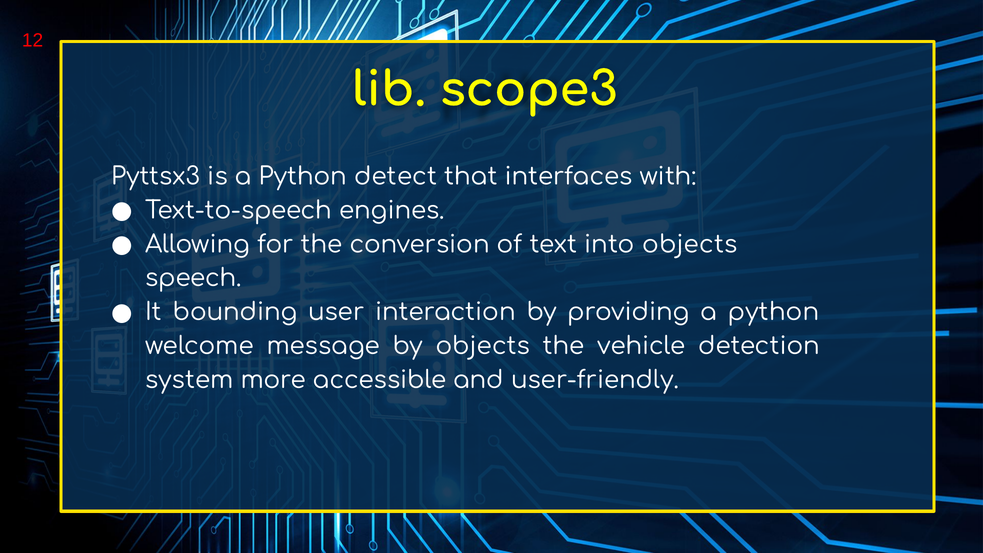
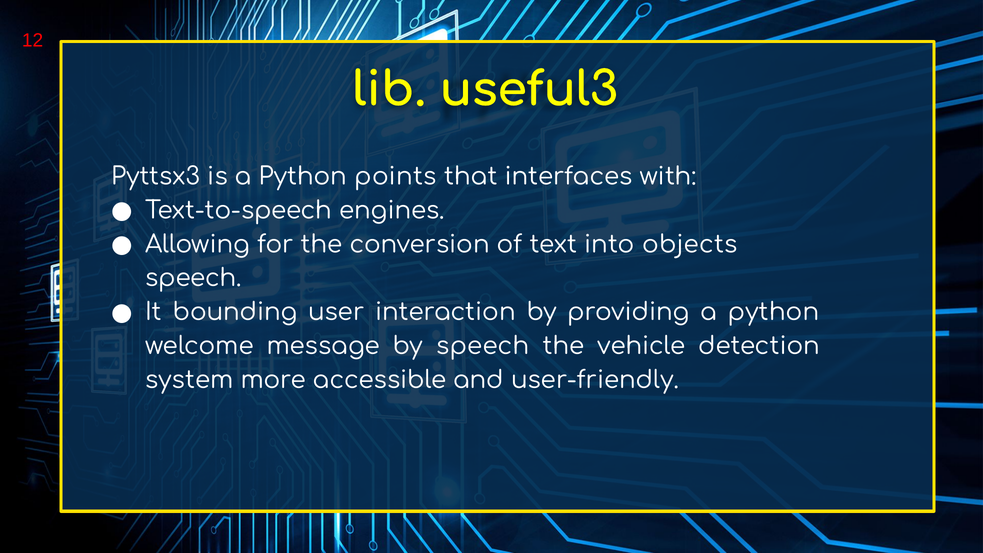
scope3: scope3 -> useful3 (529, 90)
detect: detect -> points (396, 177)
by objects: objects -> speech (483, 346)
